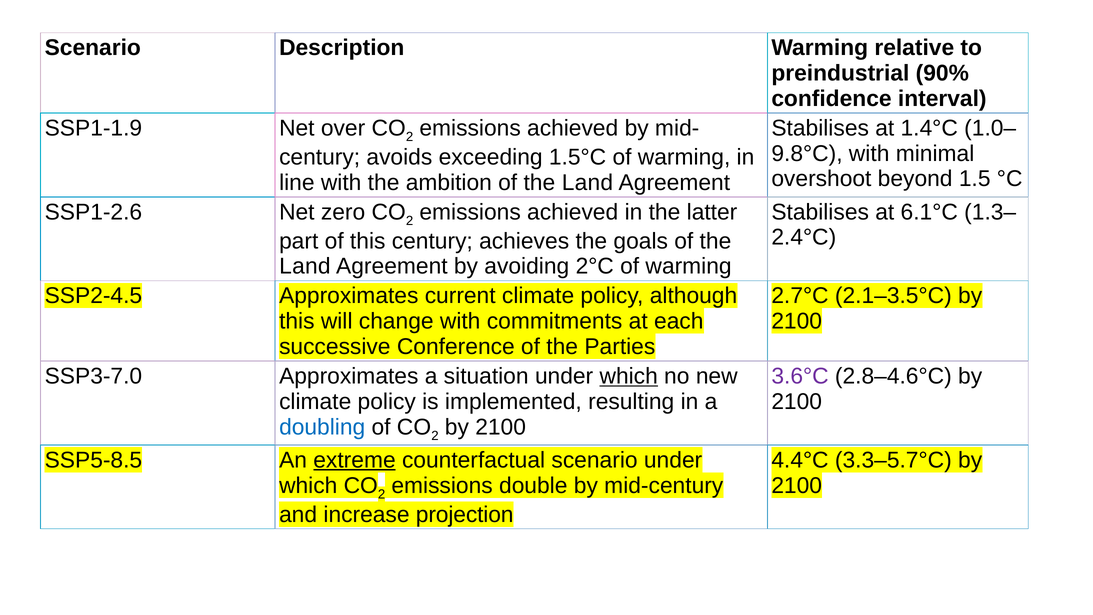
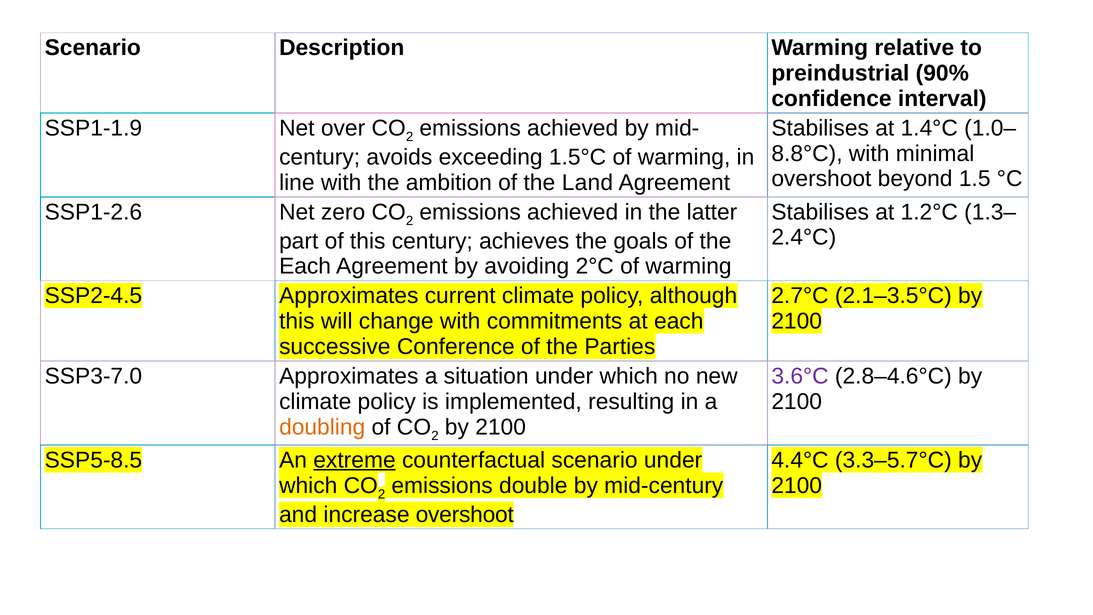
9.8°C: 9.8°C -> 8.8°C (807, 153)
6.1°C: 6.1°C -> 1.2°C (929, 212)
Land: Land -> Each (305, 266)
which underline: present -> none (629, 376)
doubling colour: blue -> orange (322, 427)
increase projection: projection -> overshoot (465, 514)
